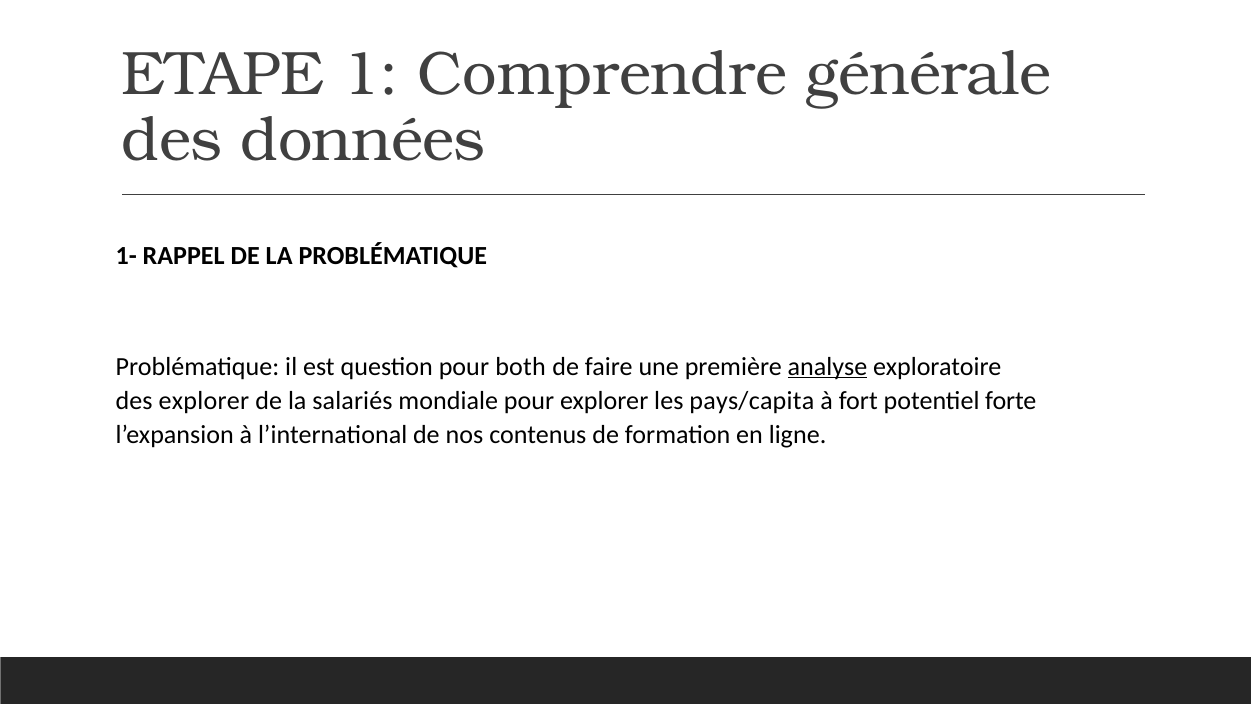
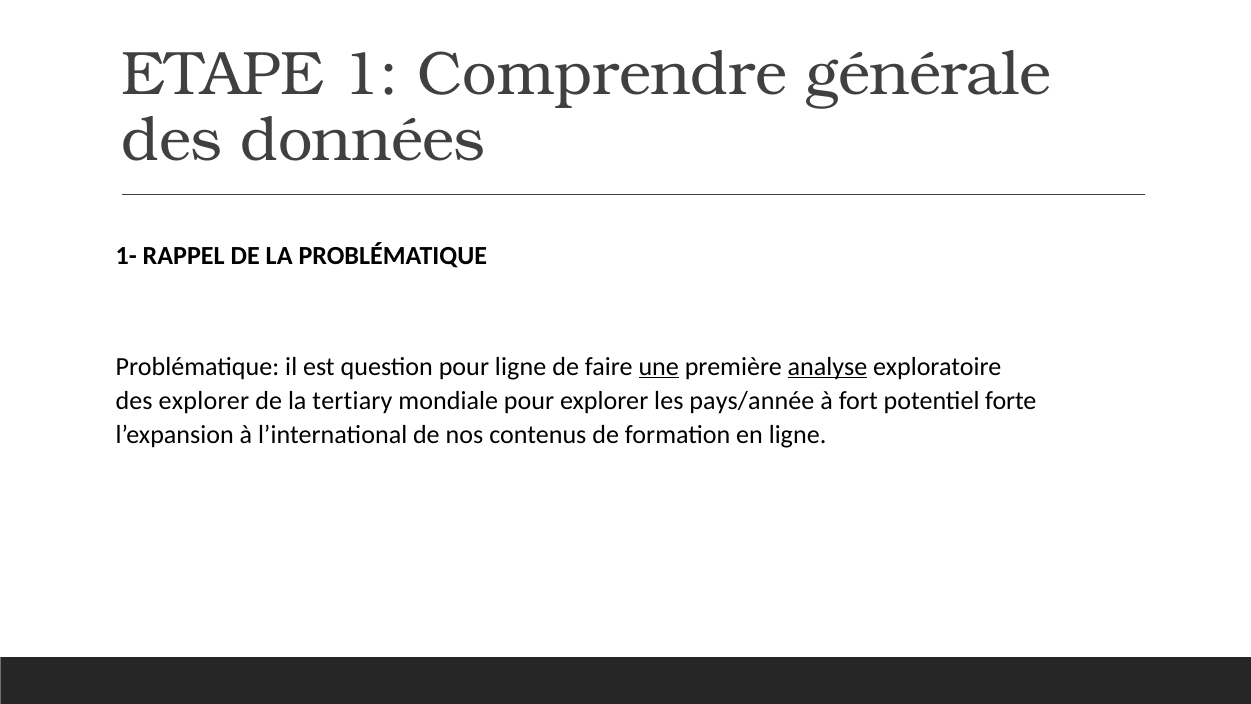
pour both: both -> ligne (521, 366)
une underline: none -> present (659, 366)
salariés: salariés -> tertiary (352, 401)
pays/capita: pays/capita -> pays/année (752, 401)
